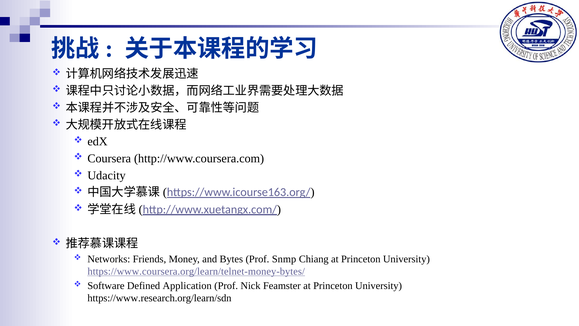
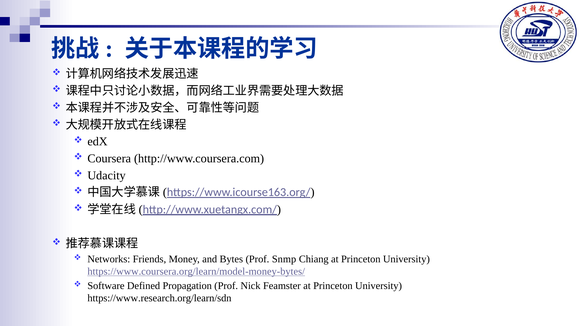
https://www.coursera.org/learn/telnet-money-bytes/: https://www.coursera.org/learn/telnet-money-bytes/ -> https://www.coursera.org/learn/model-money-bytes/ (196, 271)
Application: Application -> Propagation (187, 285)
